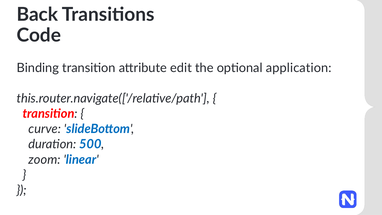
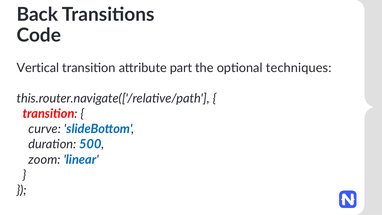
Binding: Binding -> Vertical (38, 68)
edit: edit -> part (181, 68)
application: application -> techniques (299, 68)
